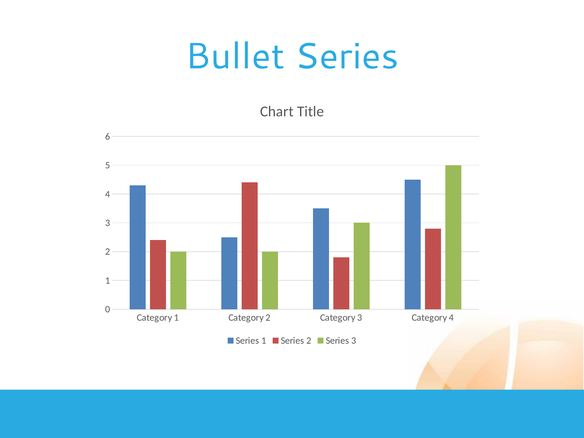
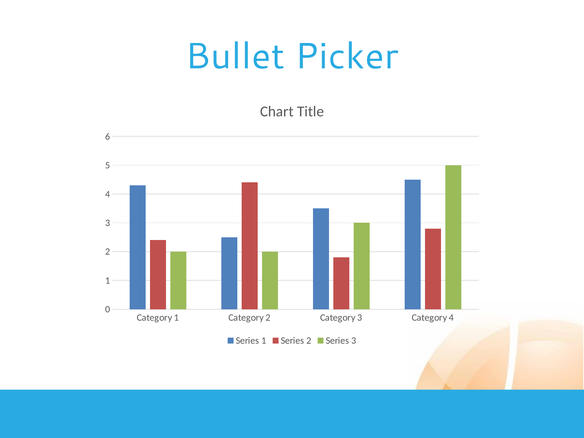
Bullet Series: Series -> Picker (347, 57)
